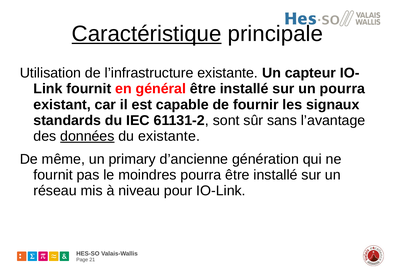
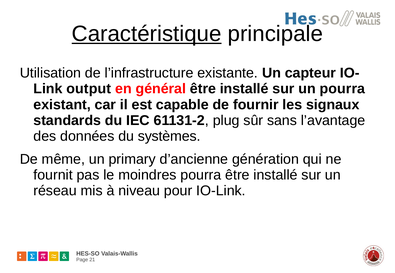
fournit: fournit -> output (89, 89)
sont: sont -> plug (226, 121)
données underline: present -> none (87, 136)
du existante: existante -> systèmes (169, 136)
